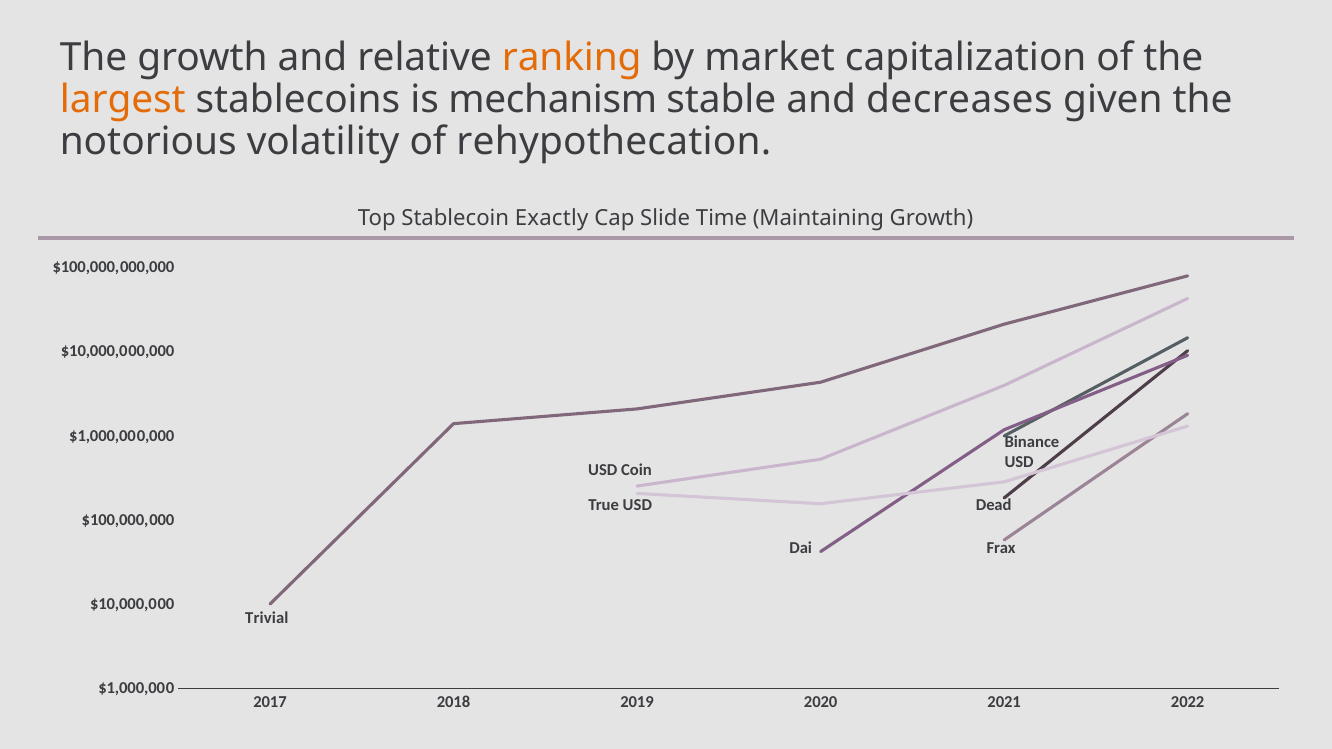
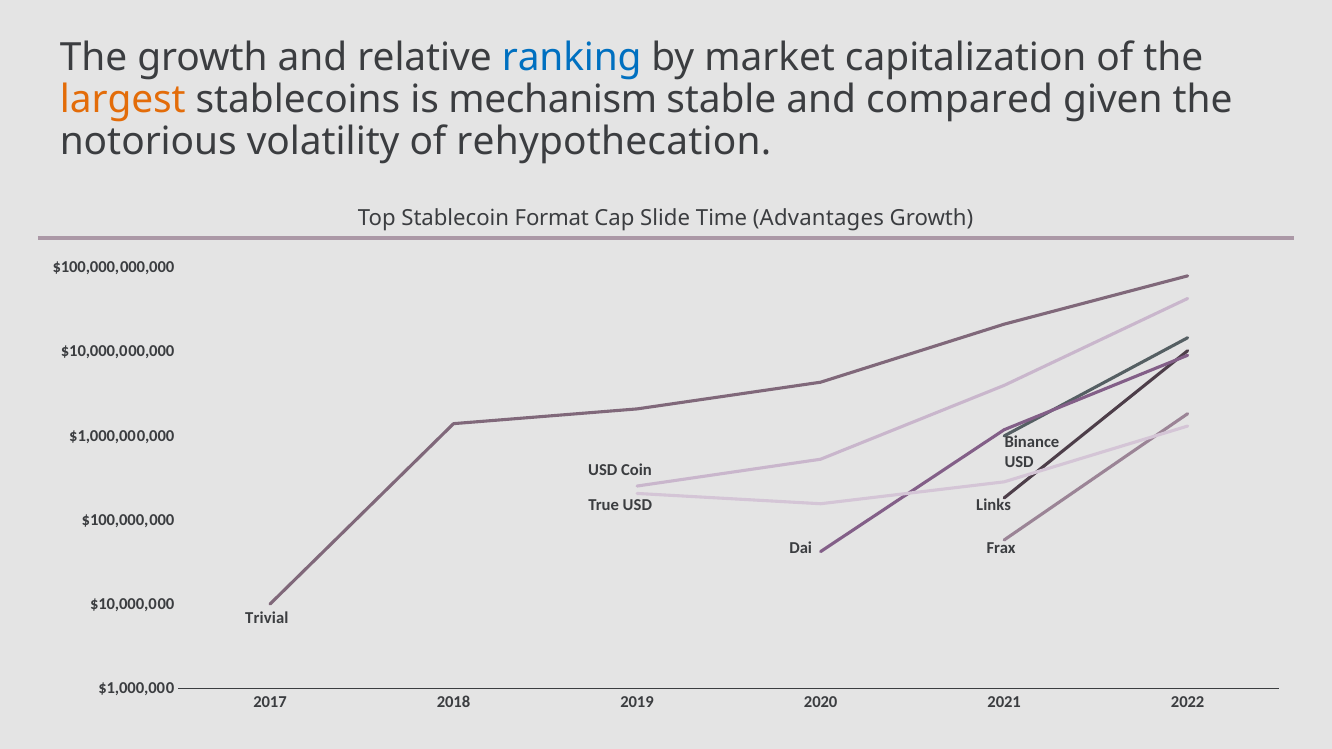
ranking colour: orange -> blue (572, 58)
decreases: decreases -> compared (960, 100)
Exactly: Exactly -> Format (552, 218)
Maintaining: Maintaining -> Advantages (818, 218)
Dead: Dead -> Links (994, 505)
